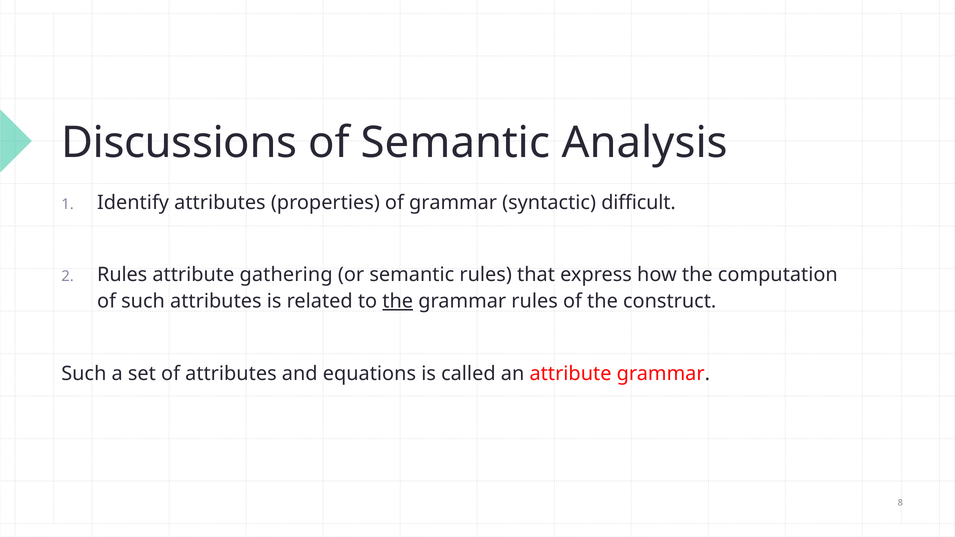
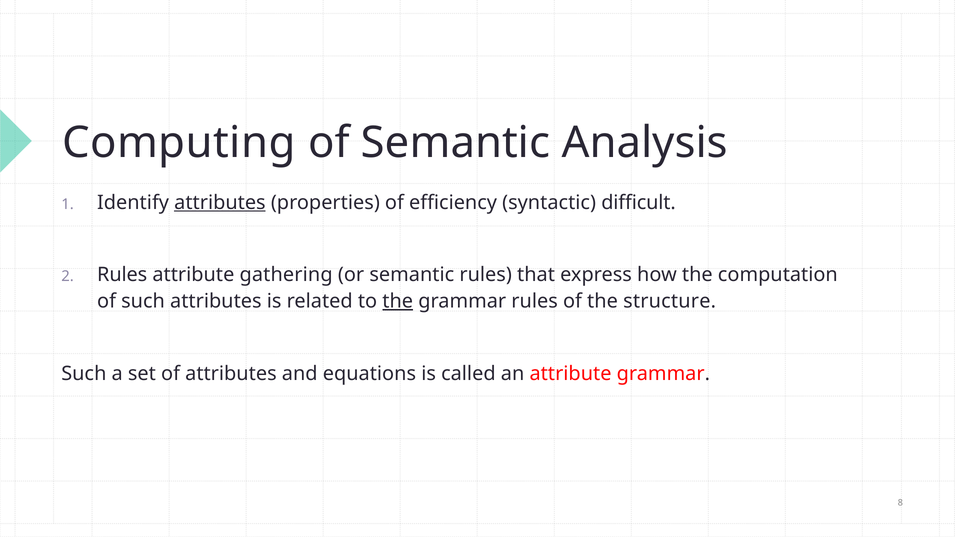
Discussions: Discussions -> Computing (179, 143)
attributes underline: none -> present (220, 203)
of grammar: grammar -> efficiency (453, 203)
construct: construct -> structure (670, 301)
